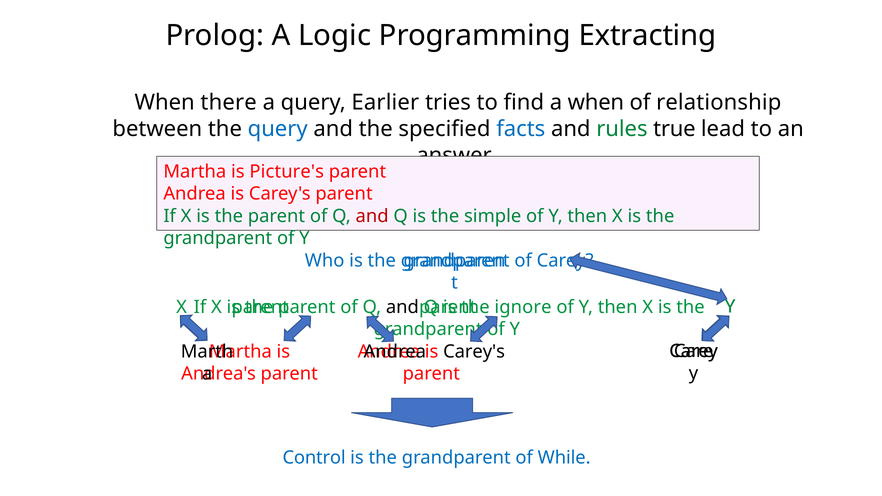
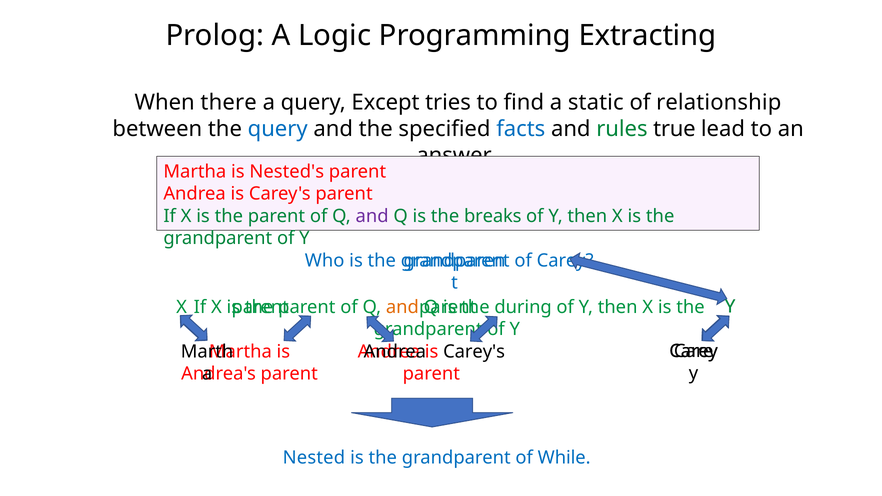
Earlier: Earlier -> Except (385, 103)
a when: when -> static (596, 103)
Picture's: Picture's -> Nested's (287, 172)
and colour: red -> purple (372, 216)
simple: simple -> breaks (493, 216)
and colour: black -> orange (402, 307)
ignore: ignore -> during (523, 307)
Control: Control -> Nested (314, 458)
